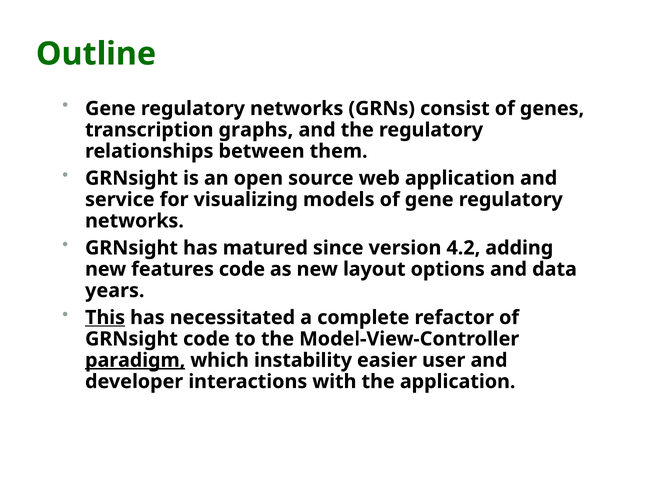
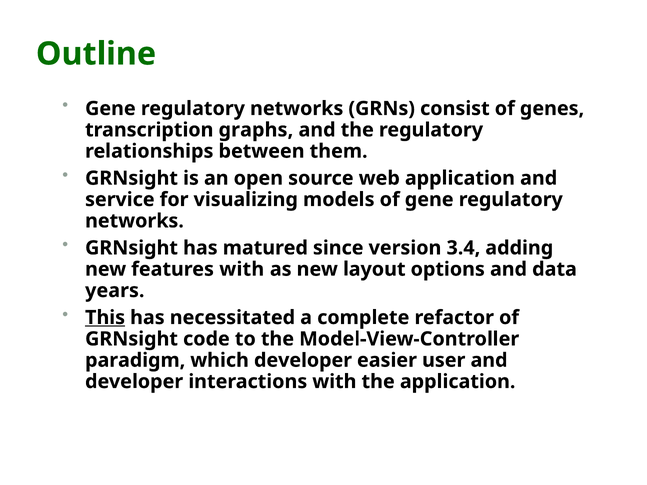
4.2: 4.2 -> 3.4 (463, 248)
features code: code -> with (242, 269)
paradigm underline: present -> none (135, 360)
which instability: instability -> developer (303, 360)
